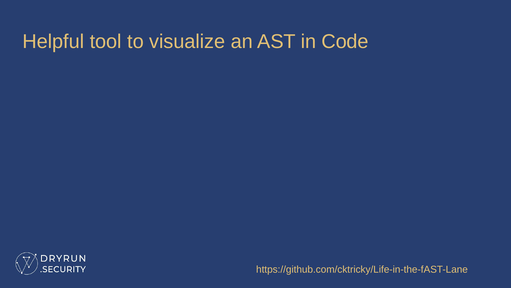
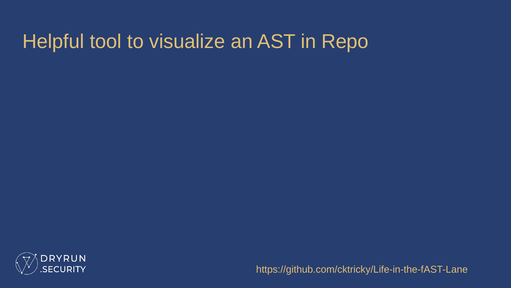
Code: Code -> Repo (345, 41)
